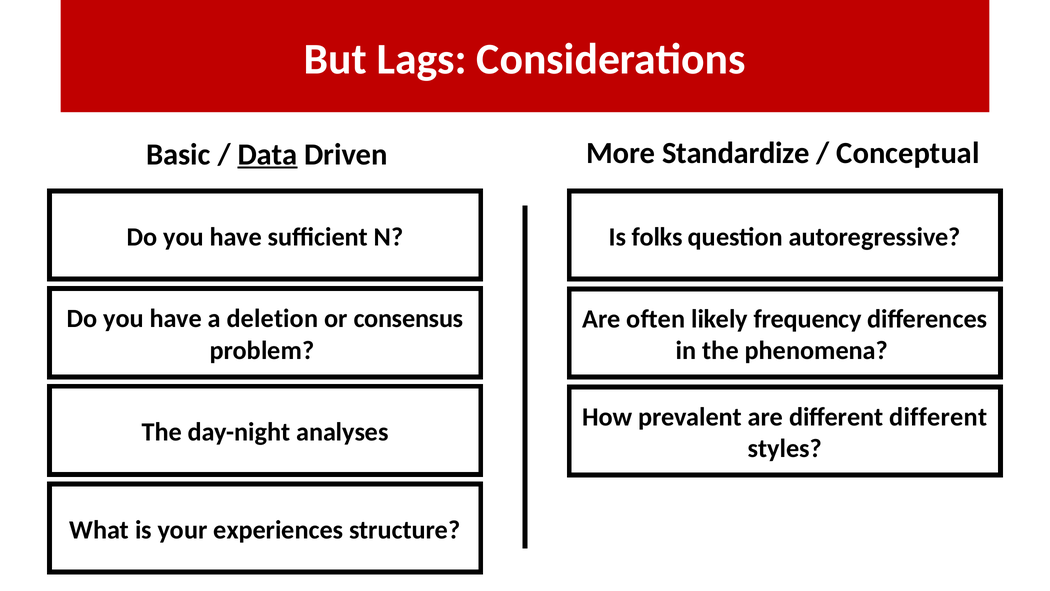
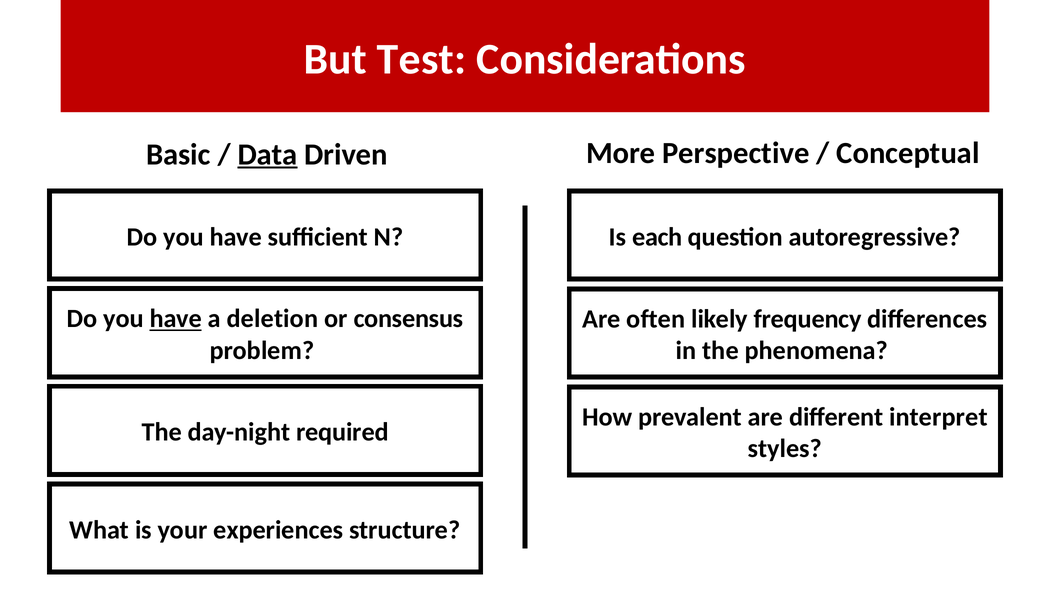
Lags: Lags -> Test (422, 59)
Standardize: Standardize -> Perspective (736, 153)
folks: folks -> each (657, 237)
have underline: none -> present (176, 319)
different different: different -> interpret (938, 417)
analyses: analyses -> required (342, 432)
